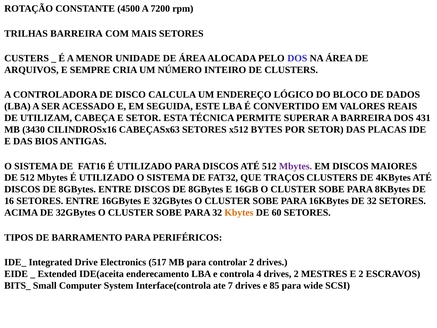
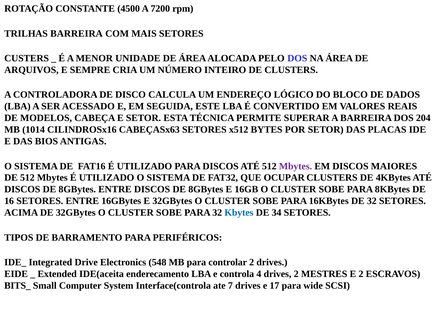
UTILIZAM: UTILIZAM -> MODELOS (46, 118)
431: 431 -> 204 (423, 118)
3430: 3430 -> 1014 (34, 130)
TRAÇOS: TRAÇOS -> OCUPAR (284, 178)
Kbytes colour: orange -> blue (239, 213)
60: 60 -> 34 (277, 213)
517: 517 -> 548 (157, 262)
85: 85 -> 17 (274, 285)
